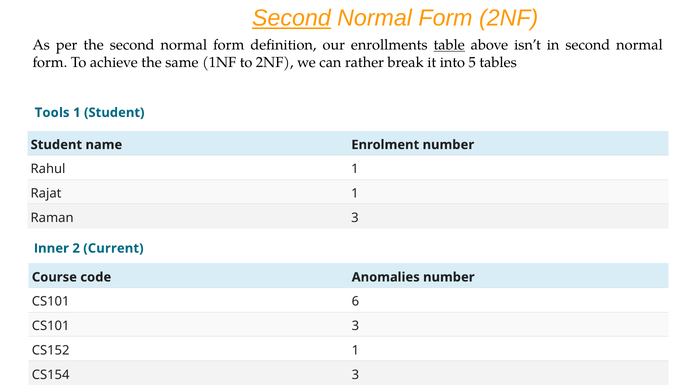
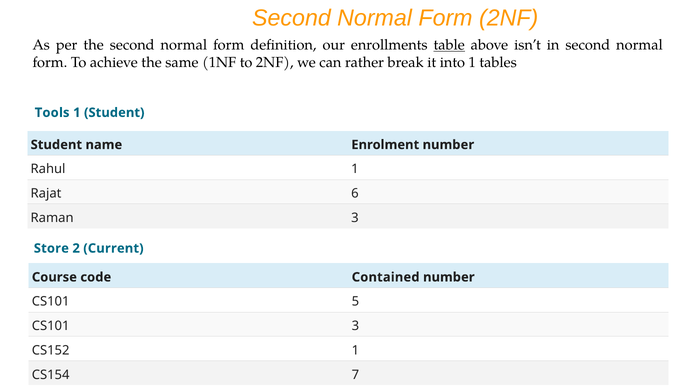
Second underline: present -> none (291, 18)
into 5: 5 -> 1 (472, 62)
Rajat 1: 1 -> 6 (355, 193)
Inner: Inner -> Store (51, 248)
Anomalies: Anomalies -> Contained (386, 277)
6: 6 -> 5 (355, 301)
CS154 3: 3 -> 7 (355, 374)
